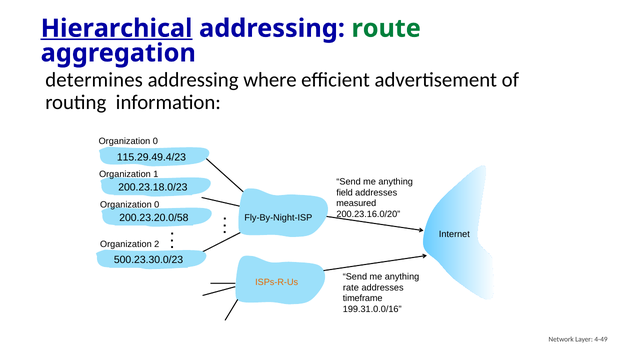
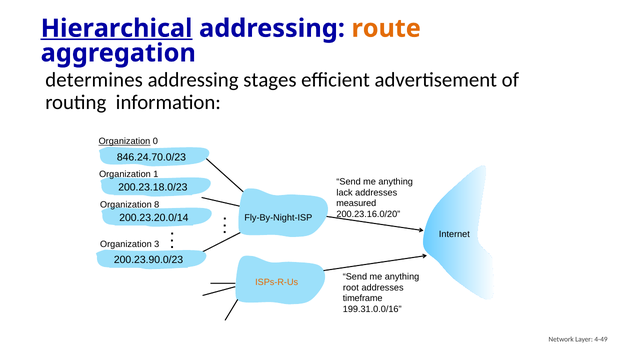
route colour: green -> orange (386, 28)
where: where -> stages (270, 80)
Organization underline: none -> present (124, 141)
115.29.49.4/23: 115.29.49.4/23 -> 846.24.70.0/23 (151, 157)
field: field -> lack (345, 193)
0: 0 -> 8 (157, 205)
200.23.20.0/58: 200.23.20.0/58 -> 200.23.20.0/14 (154, 218)
2: 2 -> 3 (157, 244)
500.23.30.0/23: 500.23.30.0/23 -> 200.23.90.0/23 (149, 260)
rate: rate -> root (351, 288)
